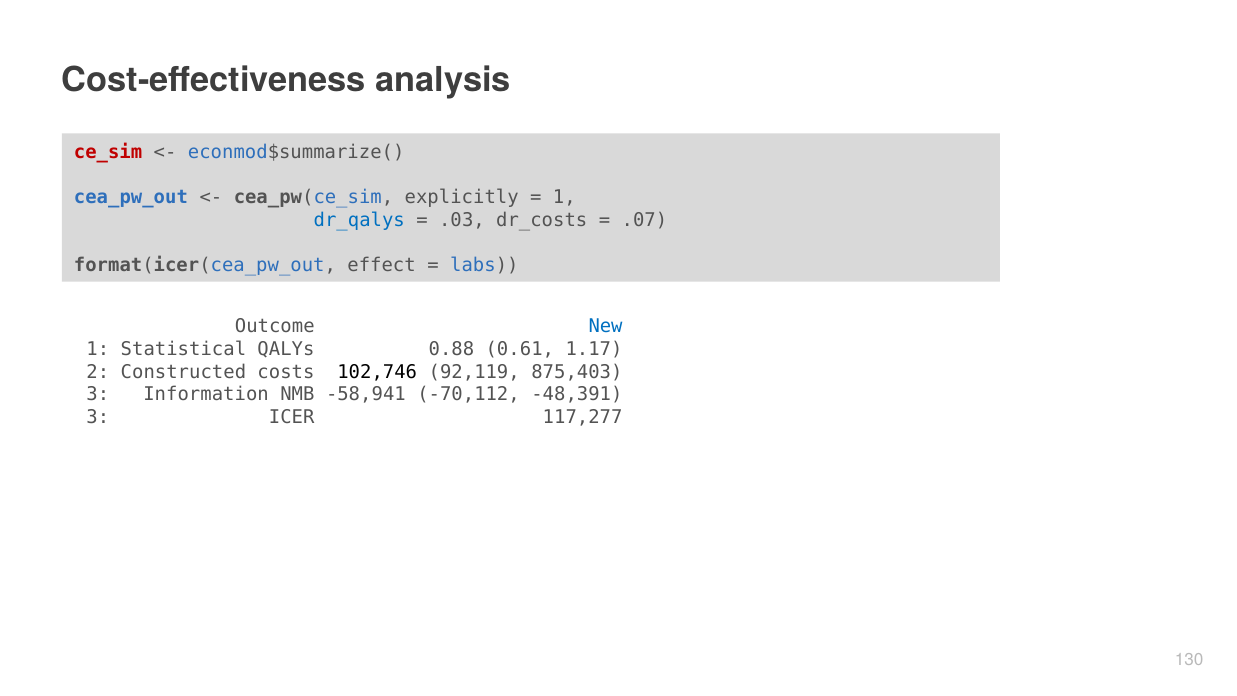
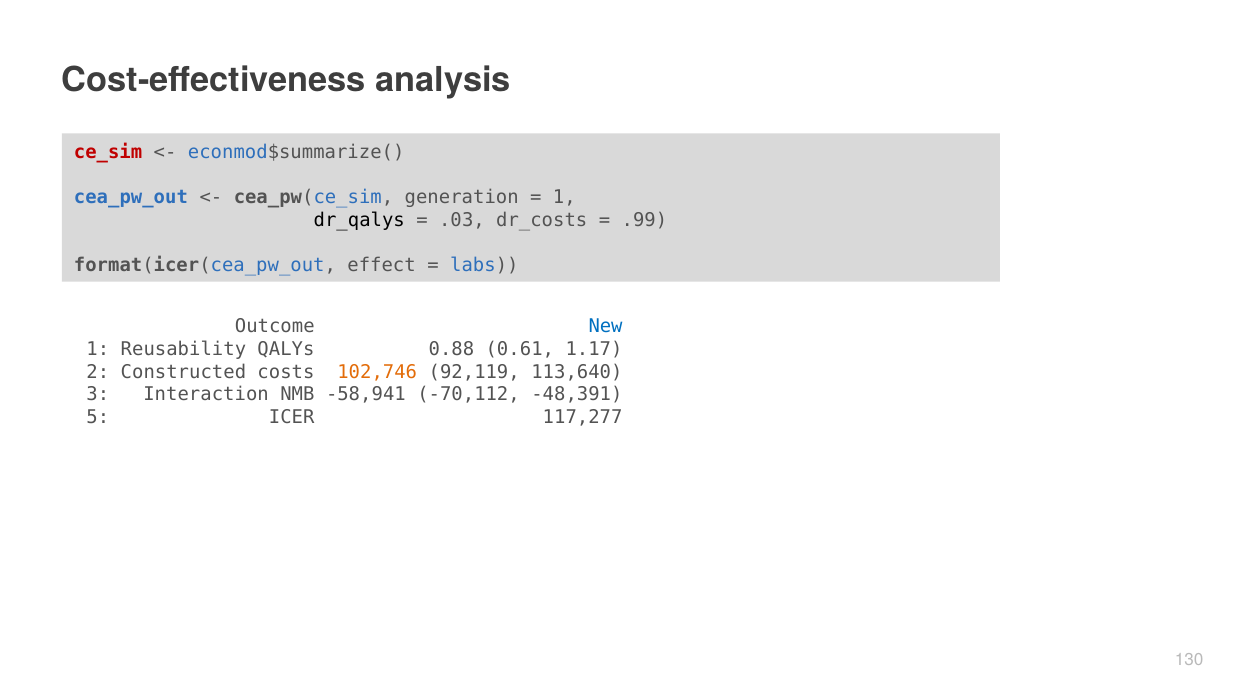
explicitly: explicitly -> generation (462, 197)
dr_qalys colour: blue -> black (359, 220)
.07: .07 -> .99 (644, 220)
Statistical: Statistical -> Reusability (183, 349)
102,746 colour: black -> orange (377, 372)
875,403: 875,403 -> 113,640 (577, 372)
Information: Information -> Interaction (206, 394)
3: 3 -> 5 (98, 417)
